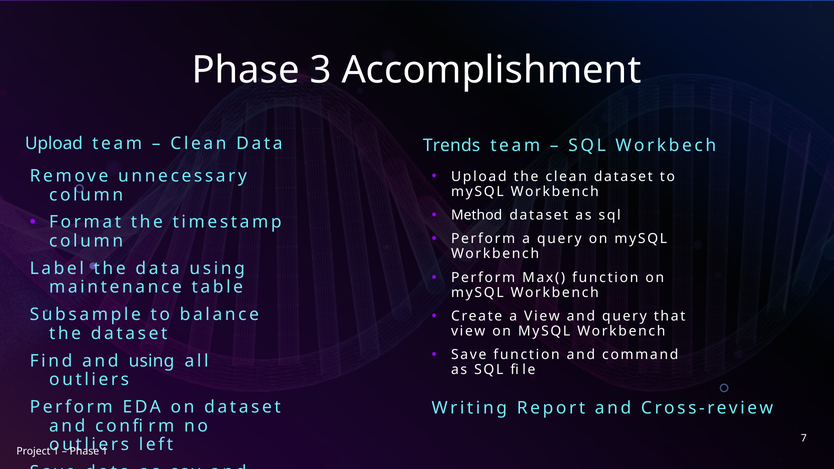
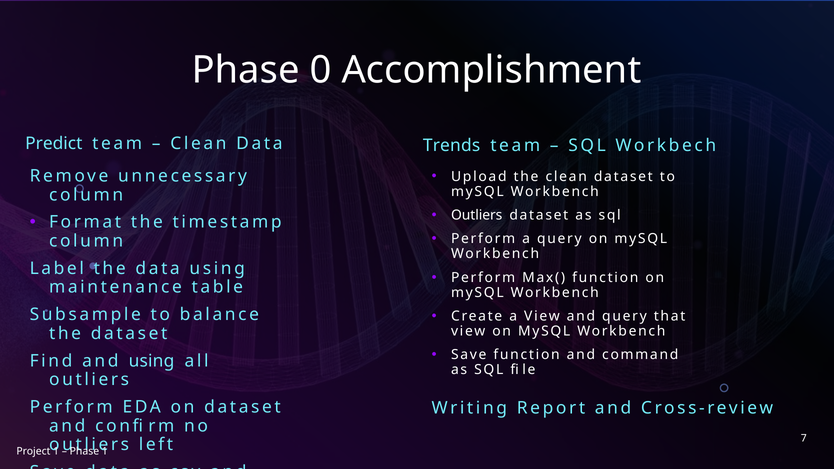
3: 3 -> 0 (321, 70)
Upload: Upload -> Predict (54, 144)
Method: Method -> Outliers (477, 215)
